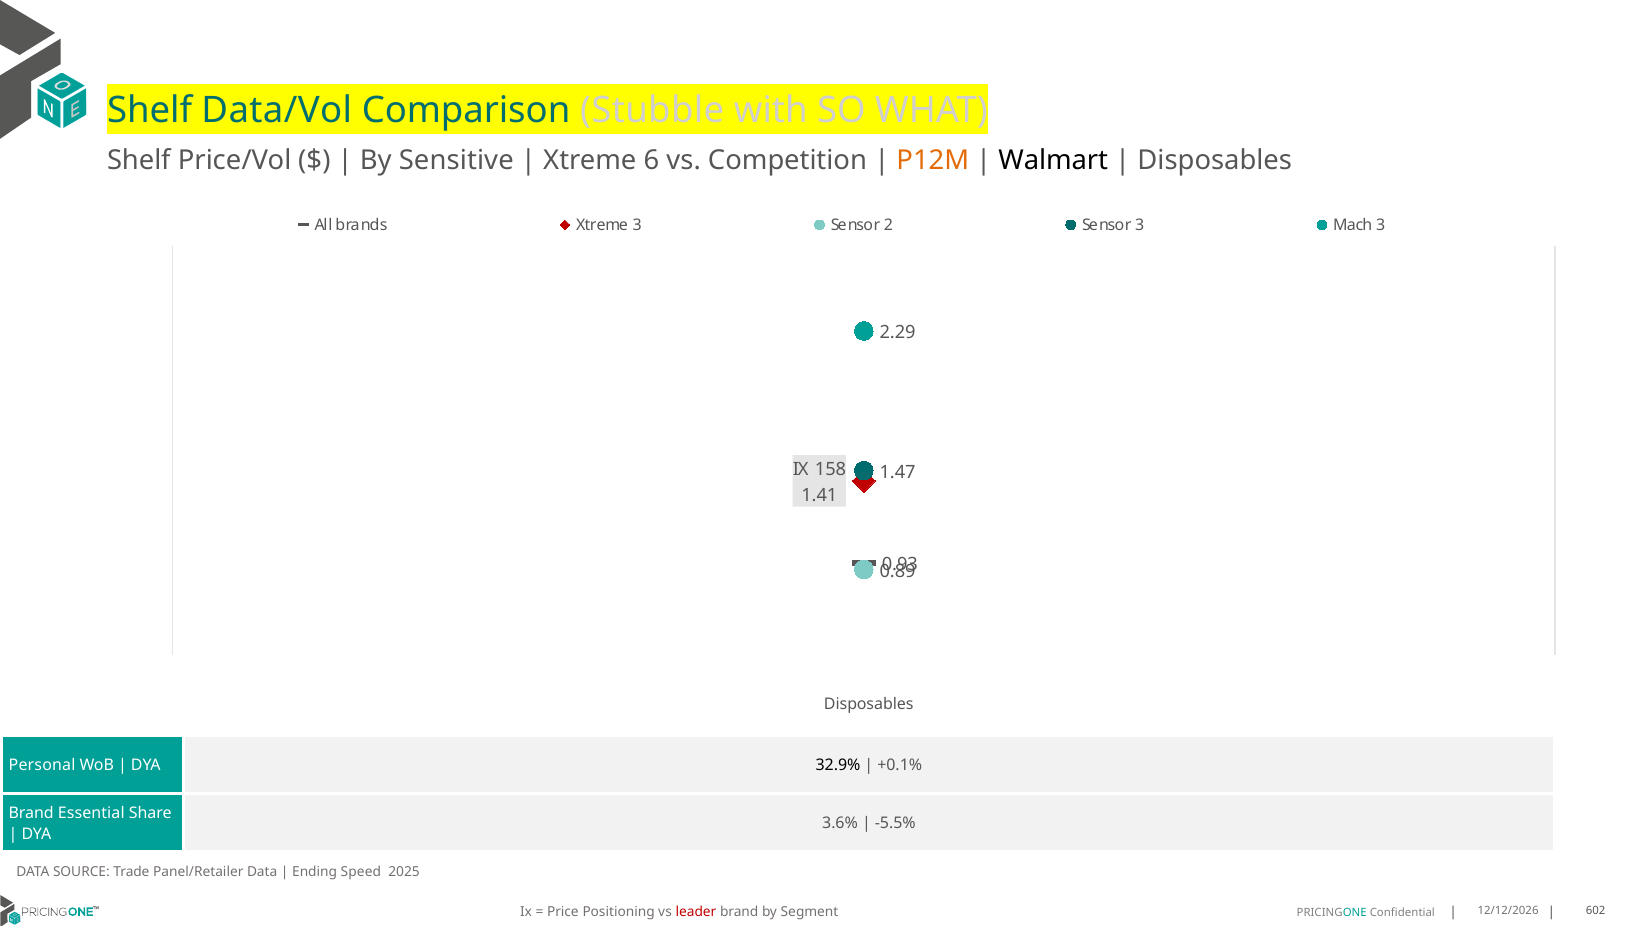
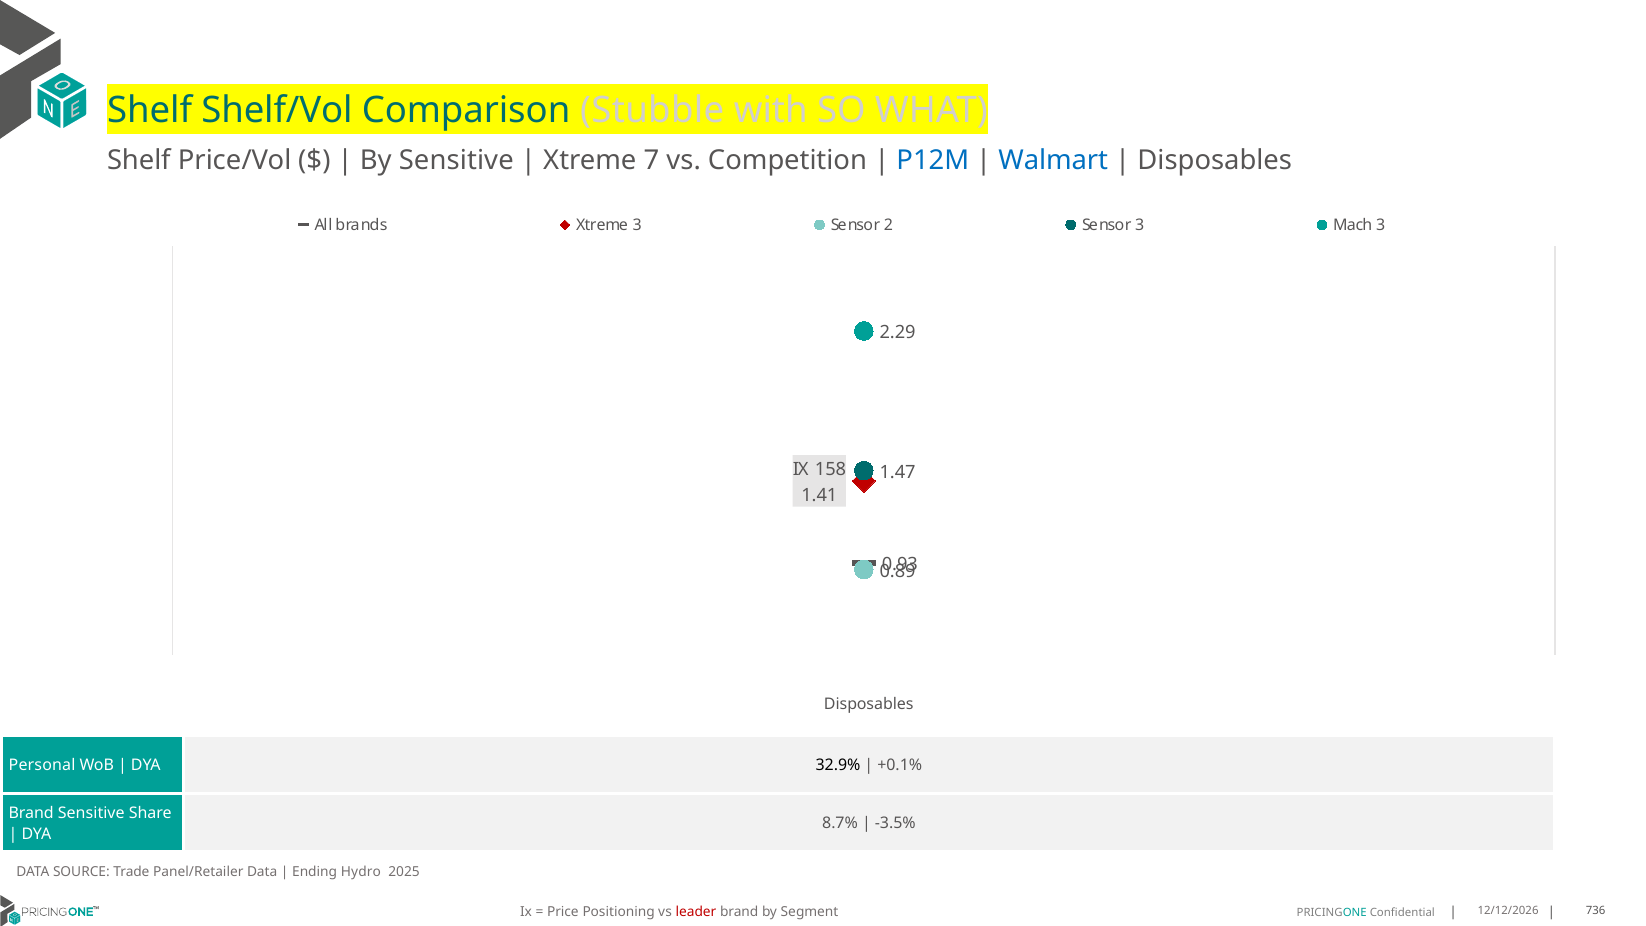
Data/Vol: Data/Vol -> Shelf/Vol (277, 111)
6: 6 -> 7 (652, 160)
P12M colour: orange -> blue (933, 160)
Walmart colour: black -> blue (1053, 160)
Brand Essential: Essential -> Sensitive (91, 813)
3.6%: 3.6% -> 8.7% (840, 824)
-5.5%: -5.5% -> -3.5% (895, 824)
Speed: Speed -> Hydro (361, 872)
602: 602 -> 736 (1596, 910)
